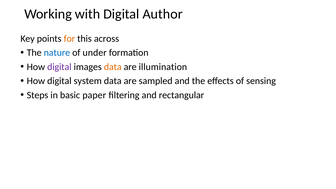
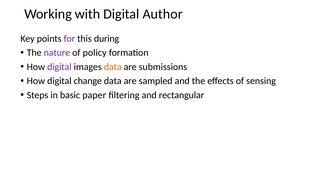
for colour: orange -> purple (69, 39)
across: across -> during (107, 39)
nature colour: blue -> purple (57, 53)
under: under -> policy (95, 53)
illumination: illumination -> submissions (163, 67)
system: system -> change (88, 81)
